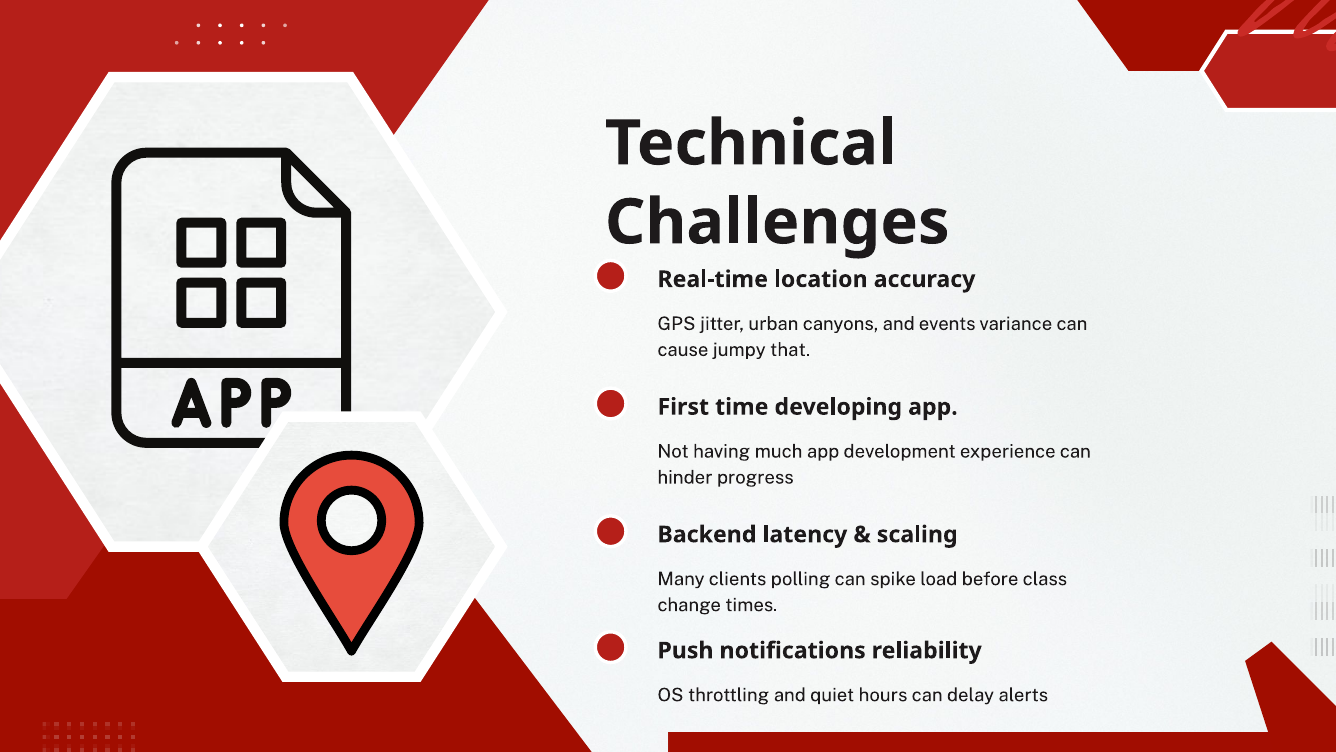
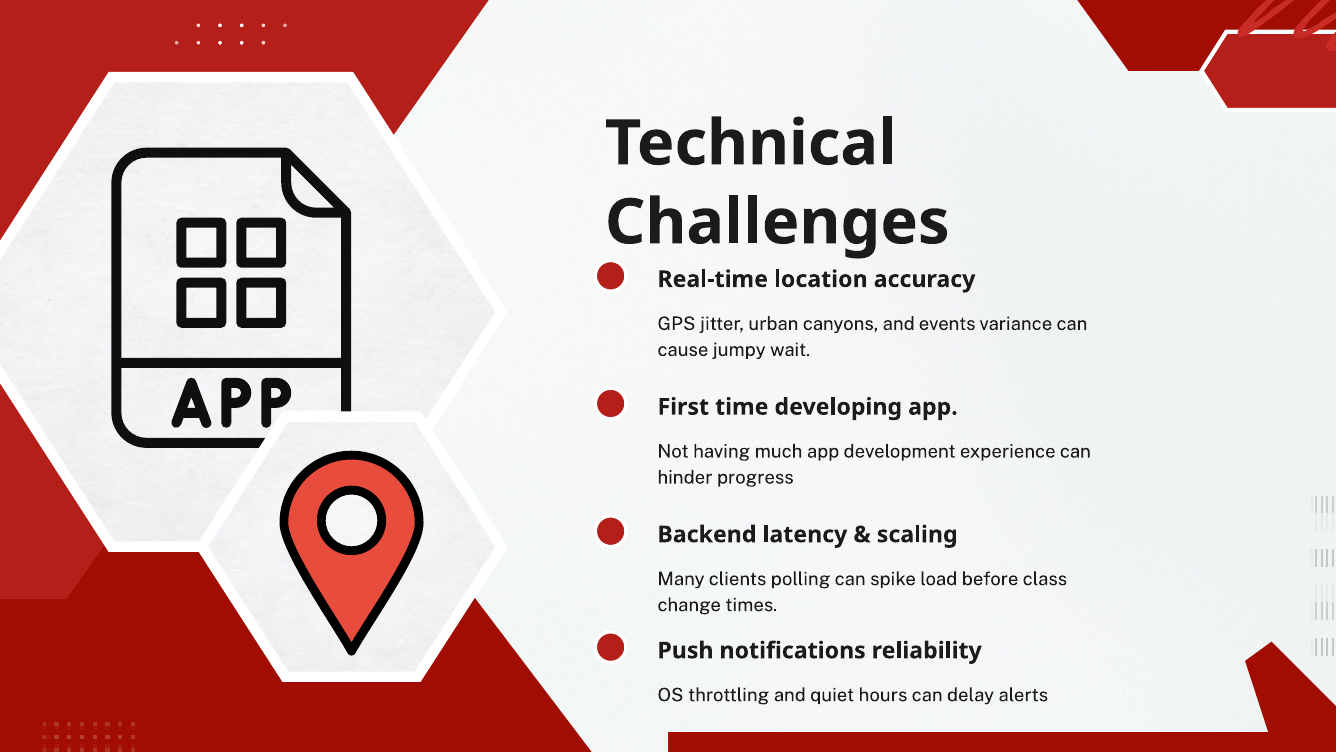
that: that -> wait (790, 350)
